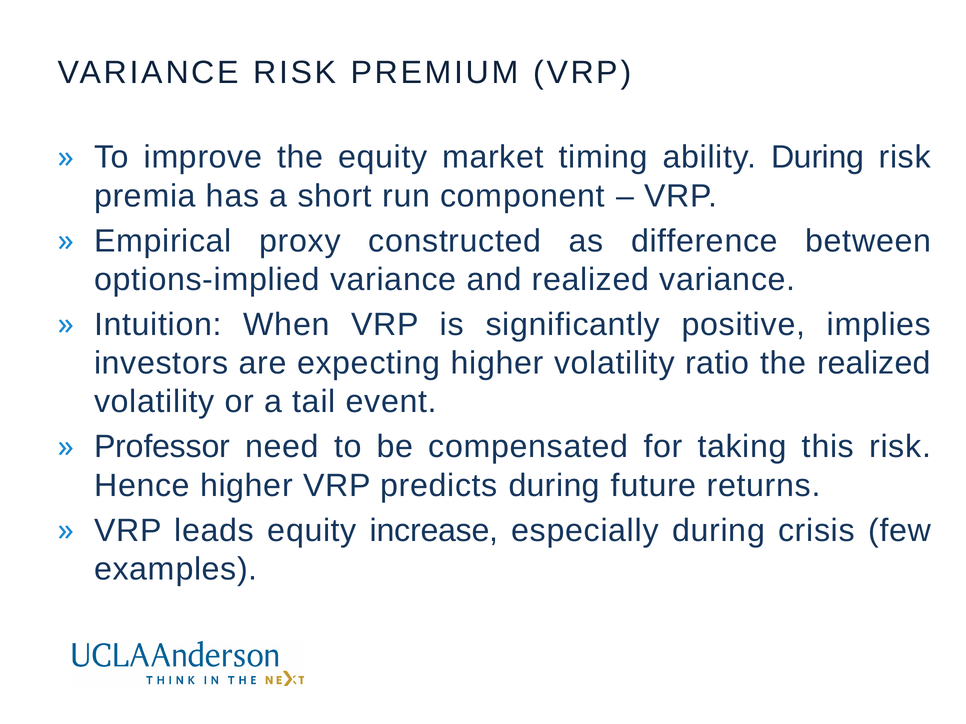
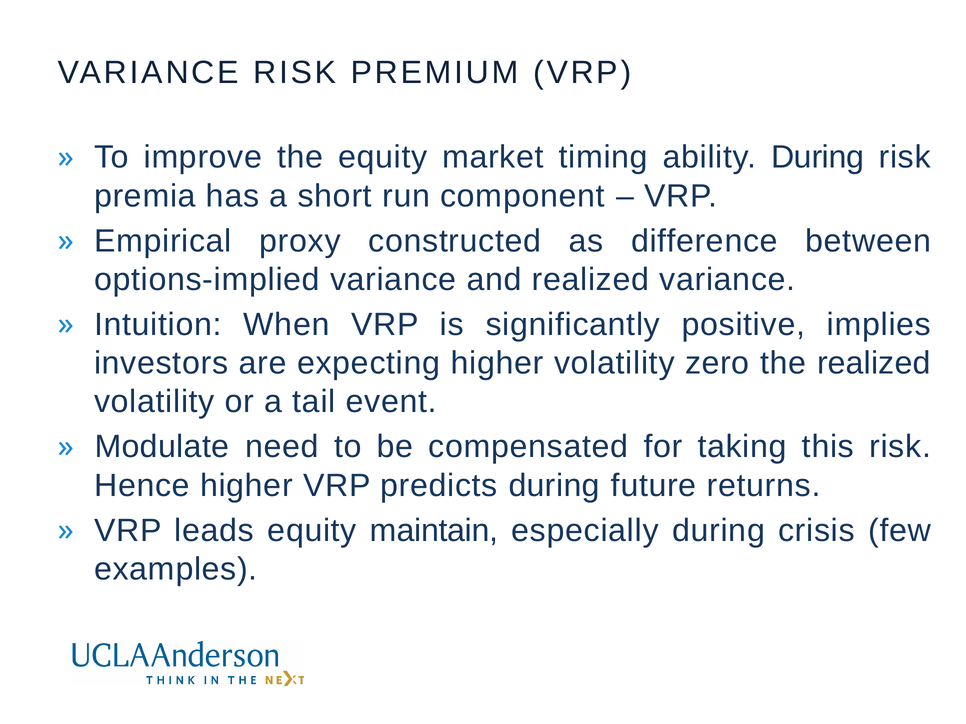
ratio: ratio -> zero (717, 363)
Professor: Professor -> Modulate (162, 447)
increase: increase -> maintain (434, 531)
